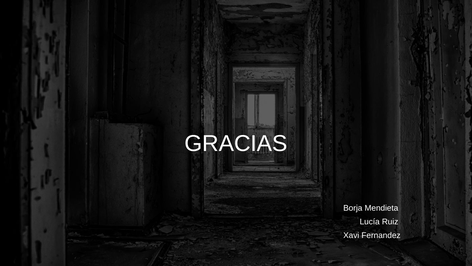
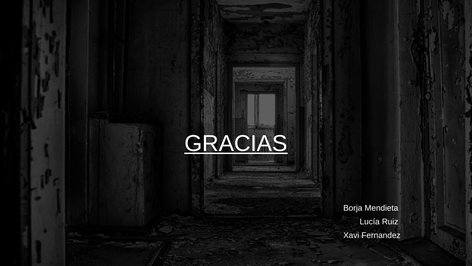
GRACIAS underline: none -> present (236, 143)
